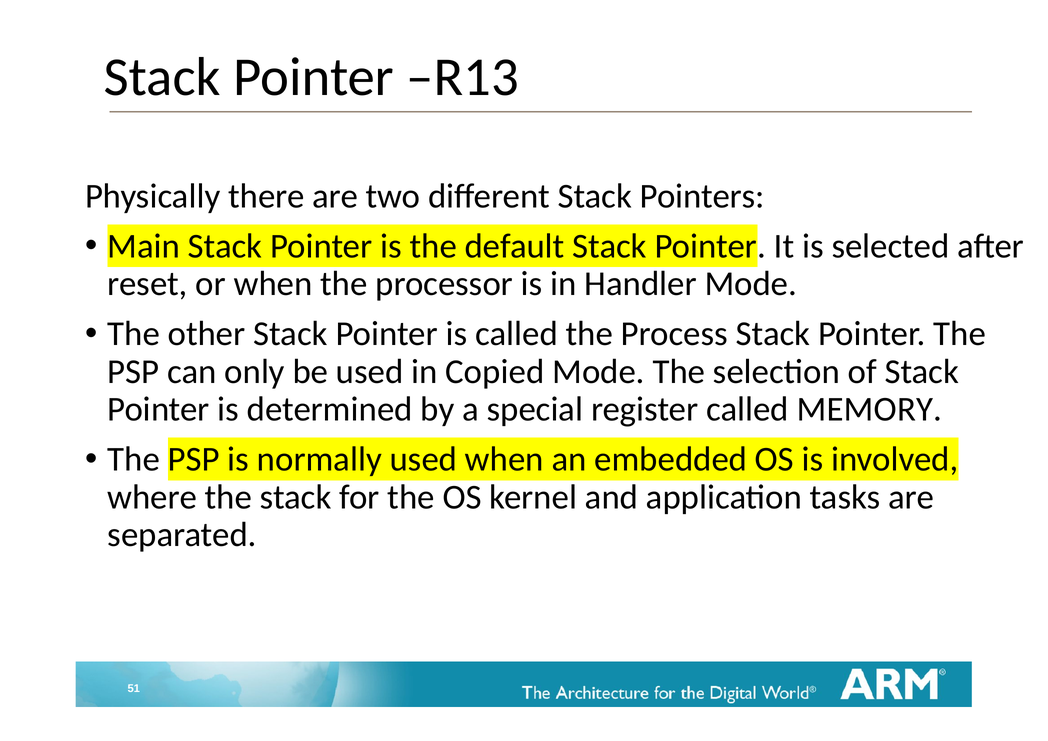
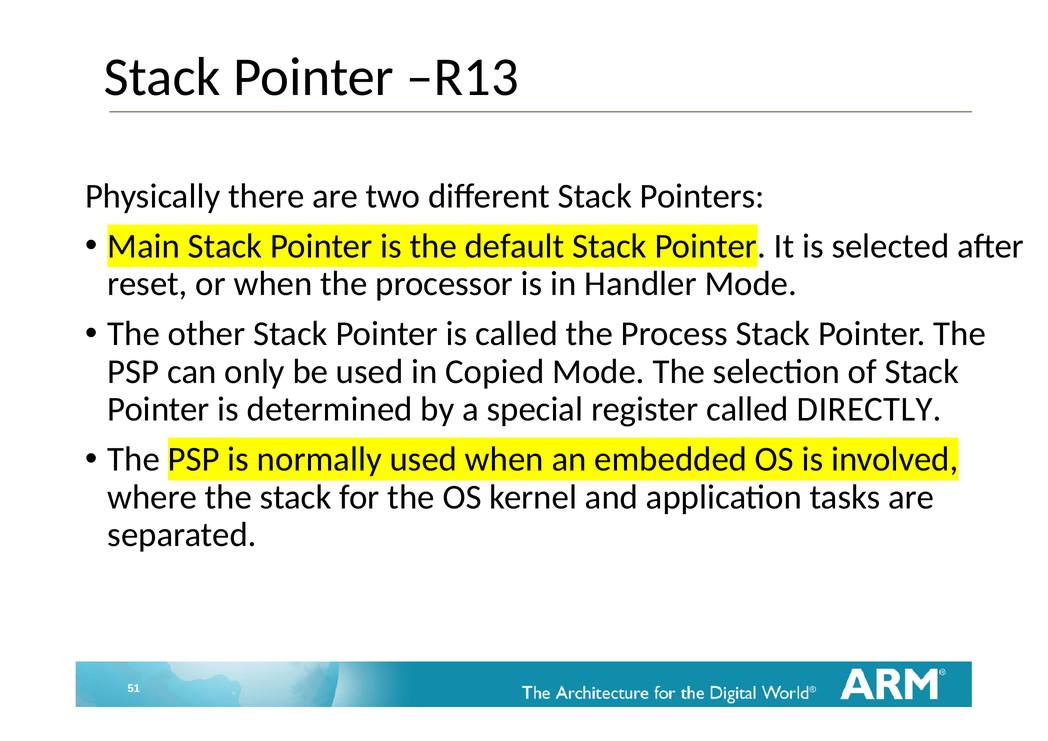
MEMORY: MEMORY -> DIRECTLY (869, 409)
